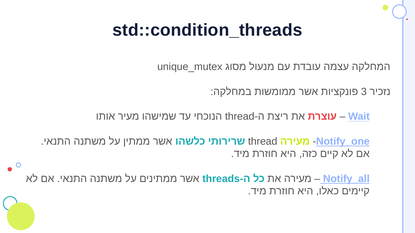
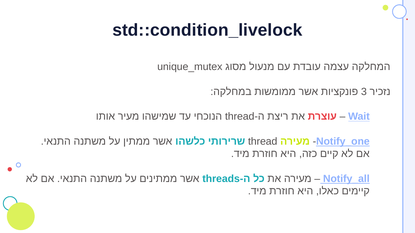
std::condition_threads: std::condition_threads -> std::condition_livelock (207, 30)
